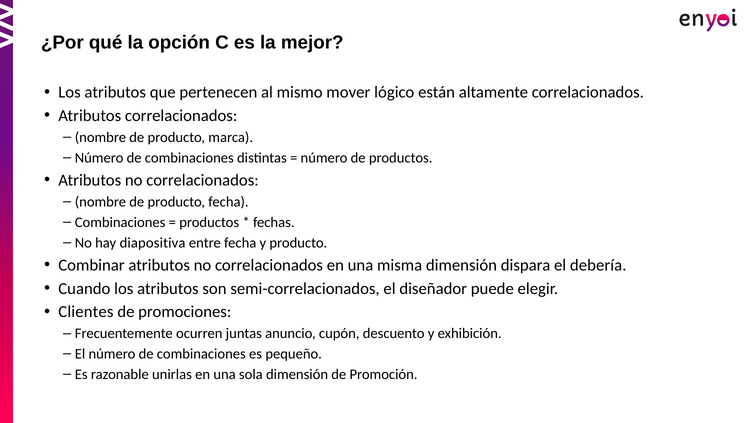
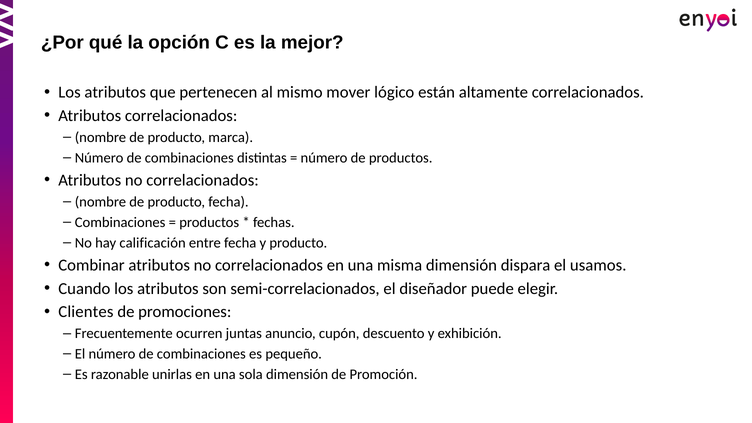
diapositiva: diapositiva -> calificación (153, 243)
debería: debería -> usamos (598, 265)
